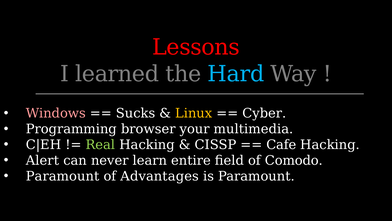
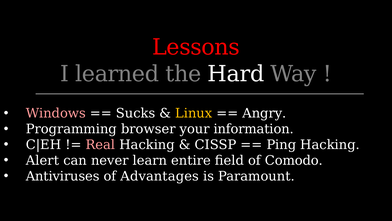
Hard colour: light blue -> white (236, 74)
Cyber: Cyber -> Angry (264, 113)
multimedia: multimedia -> information (254, 129)
Real colour: light green -> pink (100, 145)
Cafe: Cafe -> Ping (281, 145)
Paramount: Paramount -> Antiviruses (63, 176)
